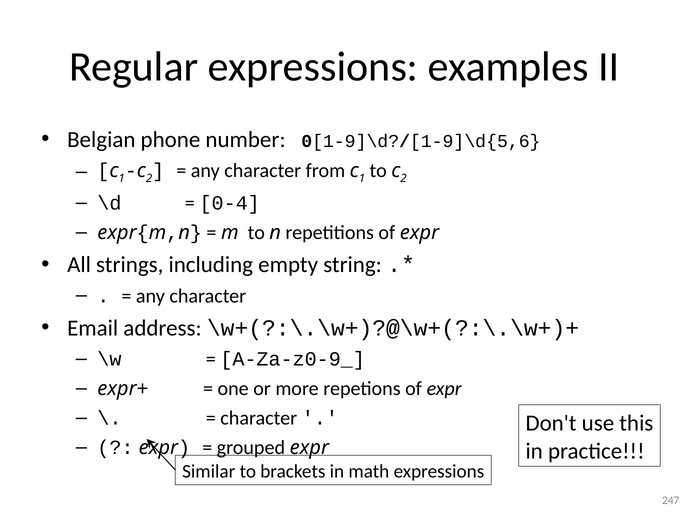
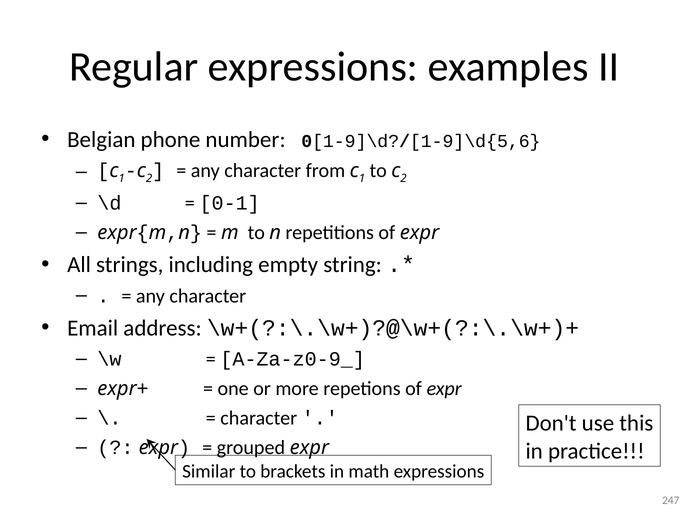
0-4: 0-4 -> 0-1 (230, 203)
